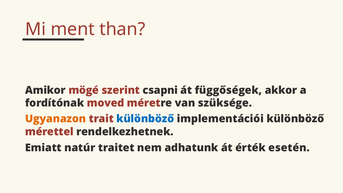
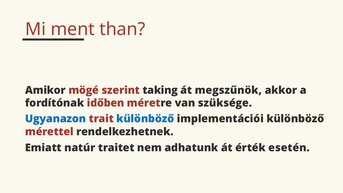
csapni: csapni -> taking (160, 90)
függőségek: függőségek -> megszűnök (228, 90)
moved: moved -> időben (106, 103)
Ugyanazon colour: orange -> blue (56, 119)
